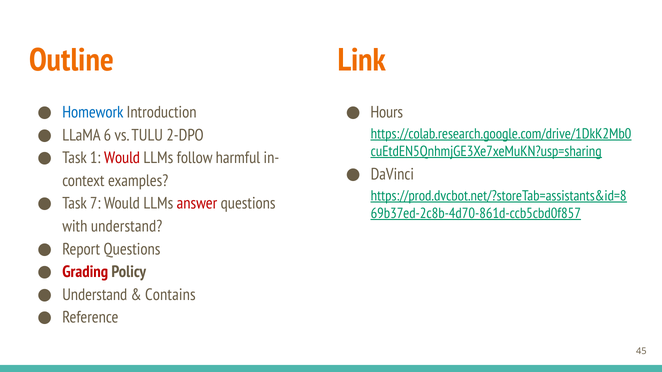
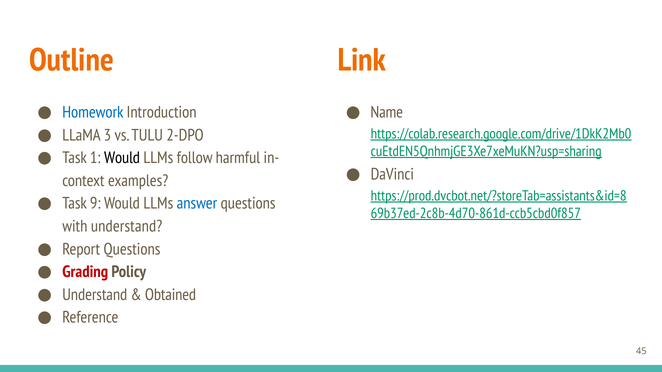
Hours: Hours -> Name (387, 112)
6: 6 -> 3 (107, 135)
Would colour: red -> black (122, 158)
7: 7 -> 9 (95, 204)
answer colour: red -> blue (197, 204)
Contains: Contains -> Obtained (171, 295)
